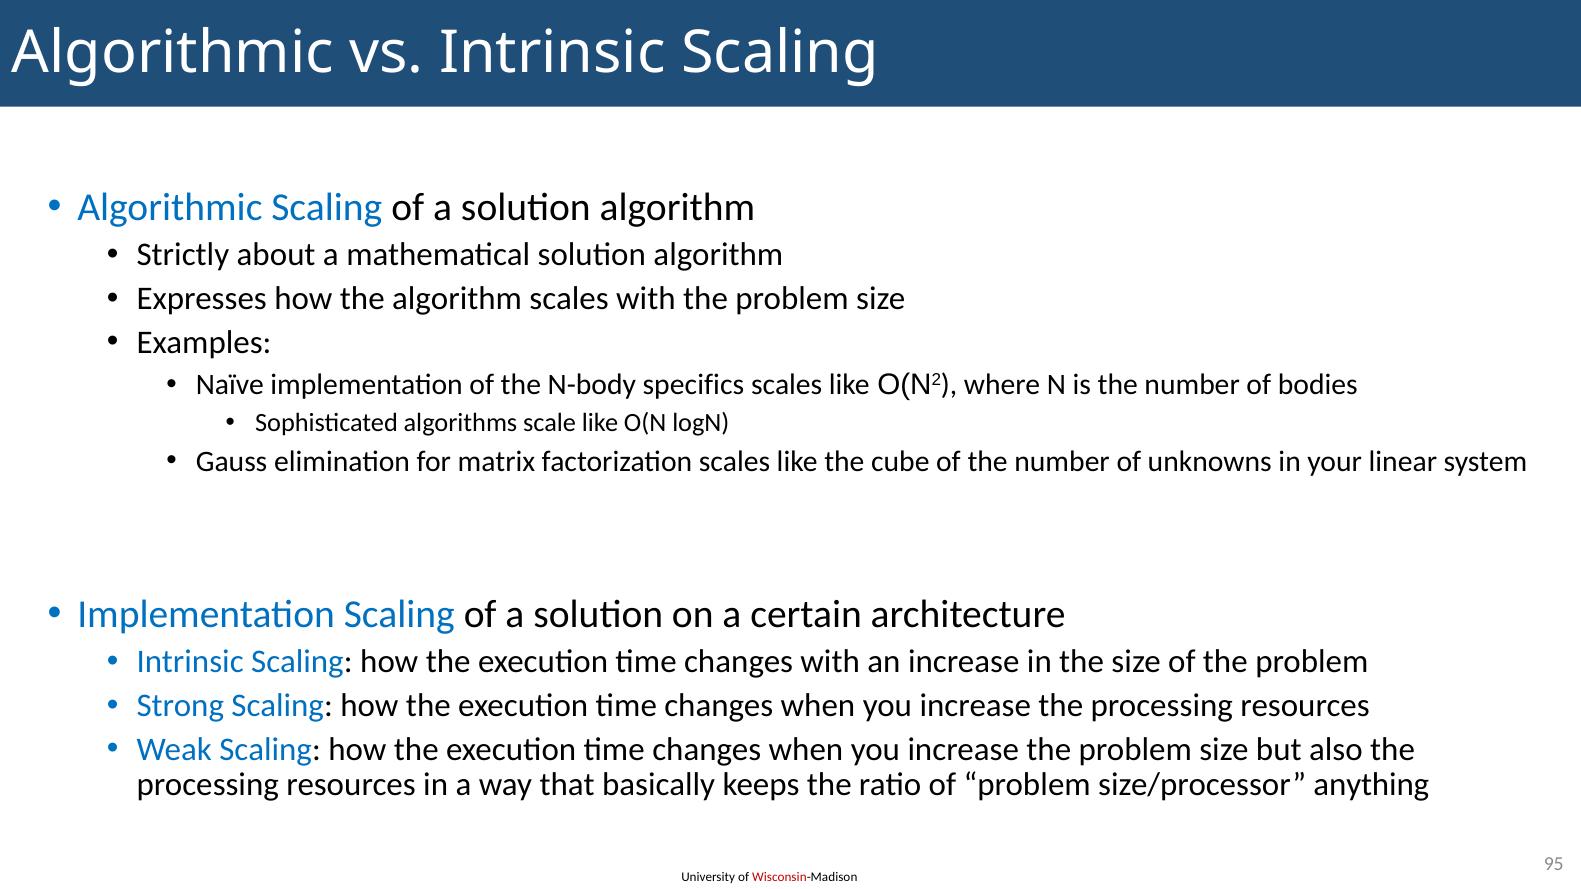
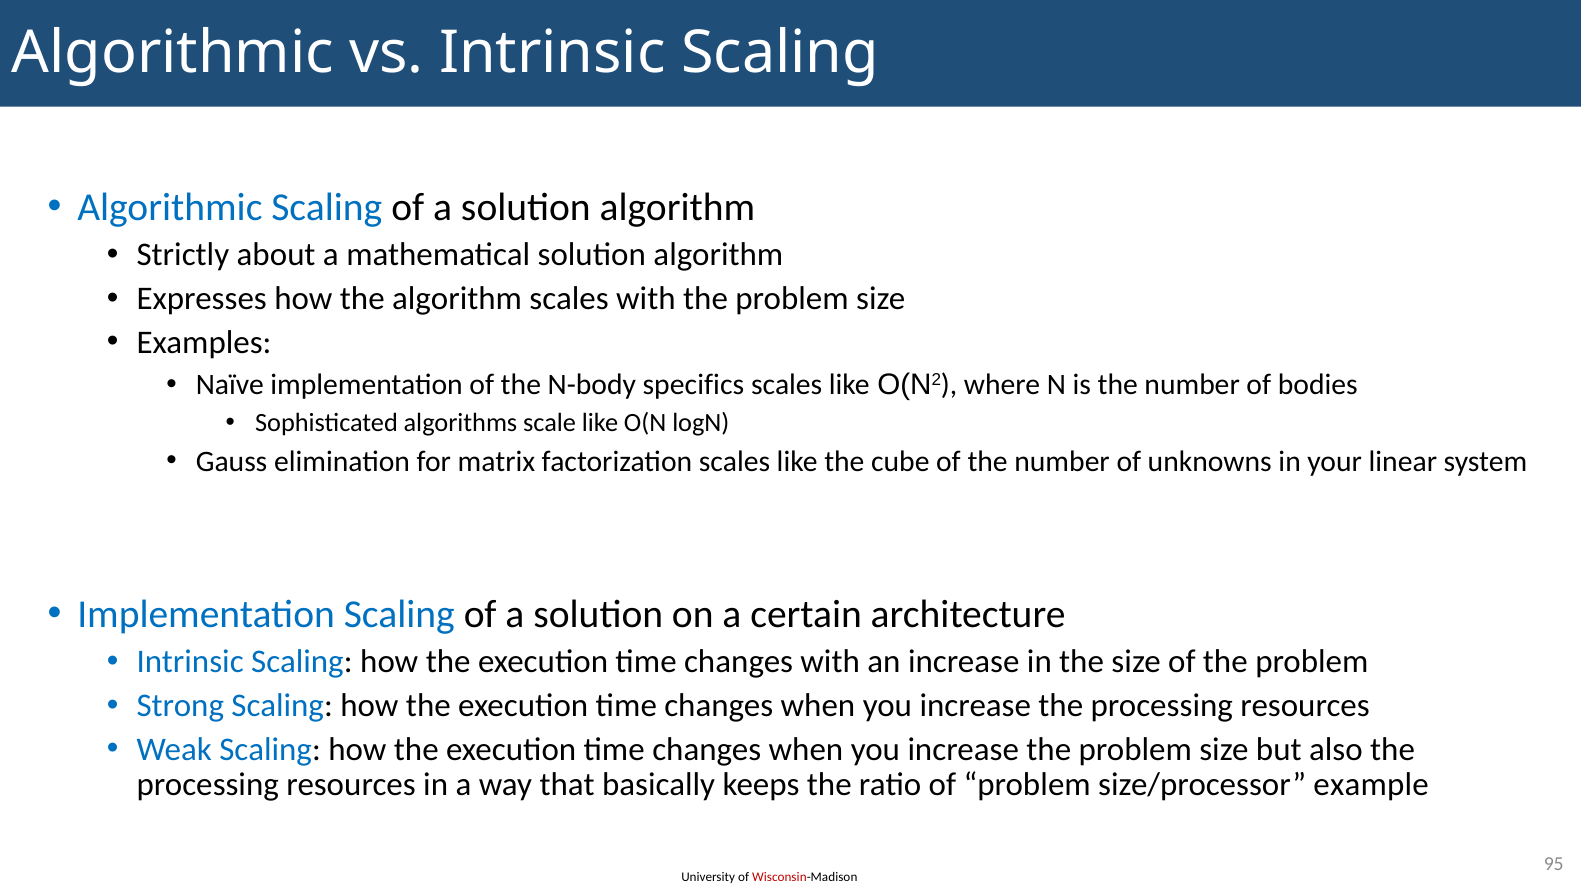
anything: anything -> example (1371, 785)
